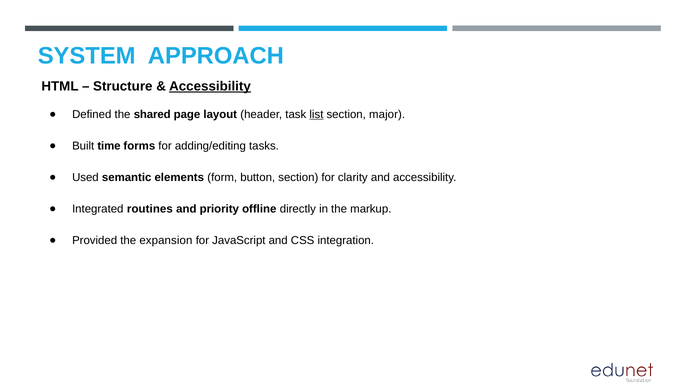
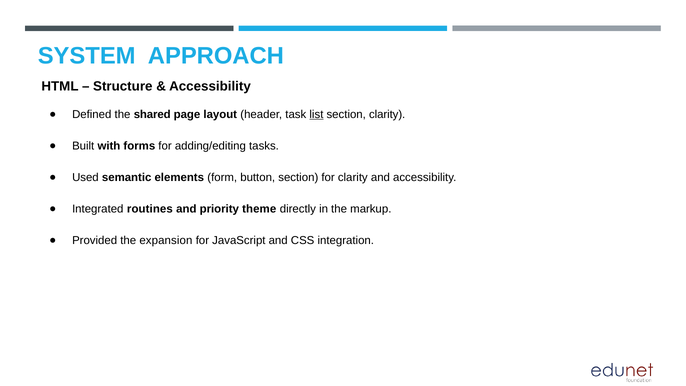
Accessibility underline: present -> none (210, 86)
section major: major -> clarity (387, 114)
time: time -> with (109, 146)
offline: offline -> theme (259, 209)
